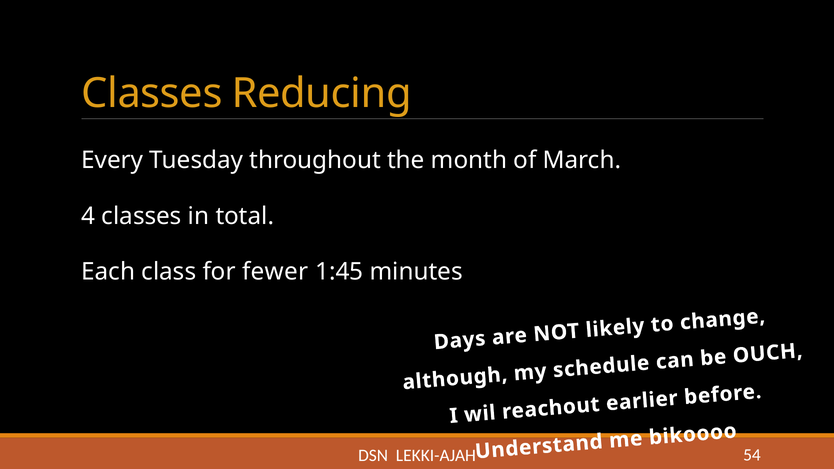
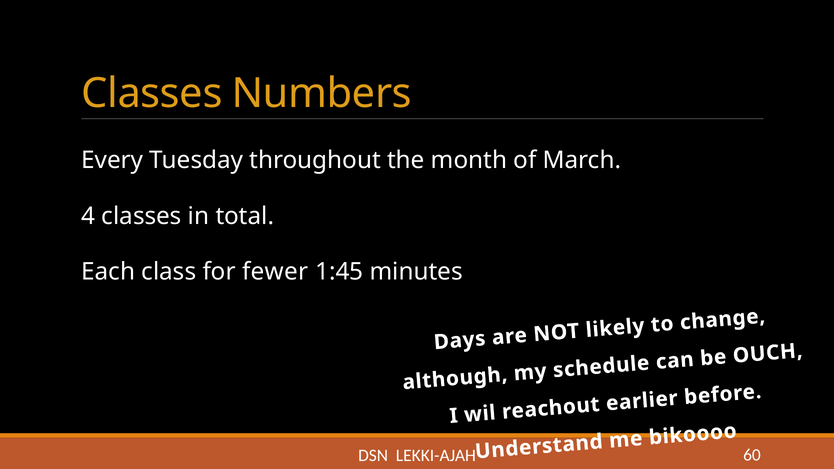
Reducing: Reducing -> Numbers (322, 93)
54: 54 -> 60 (752, 455)
